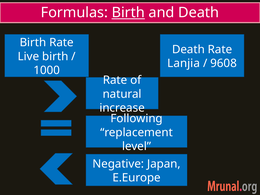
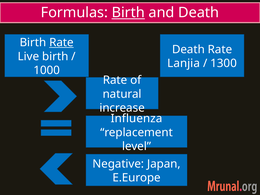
Rate underline: none -> present (61, 43)
9608: 9608 -> 1300 (224, 63)
Following: Following -> Influenza (137, 119)
